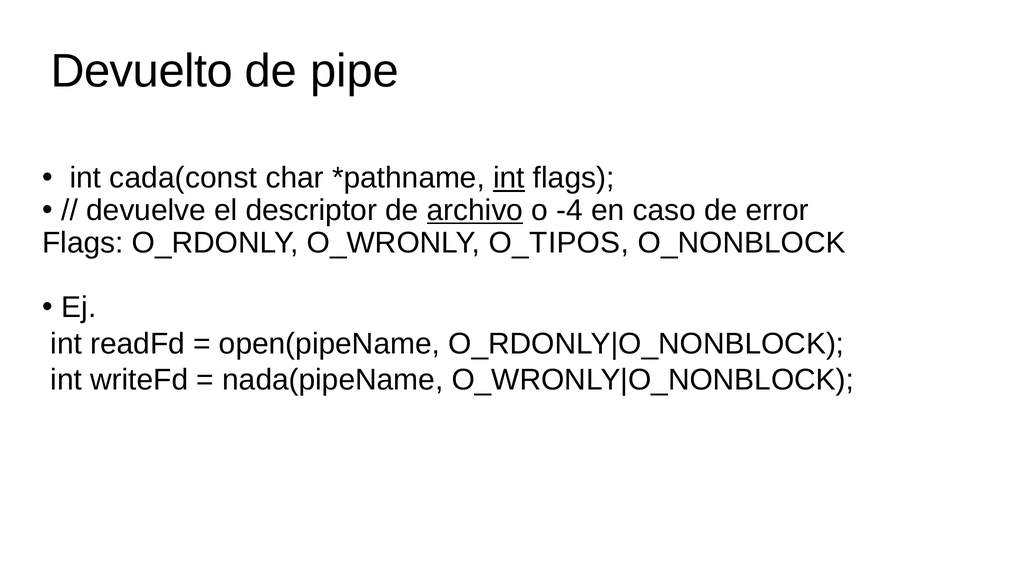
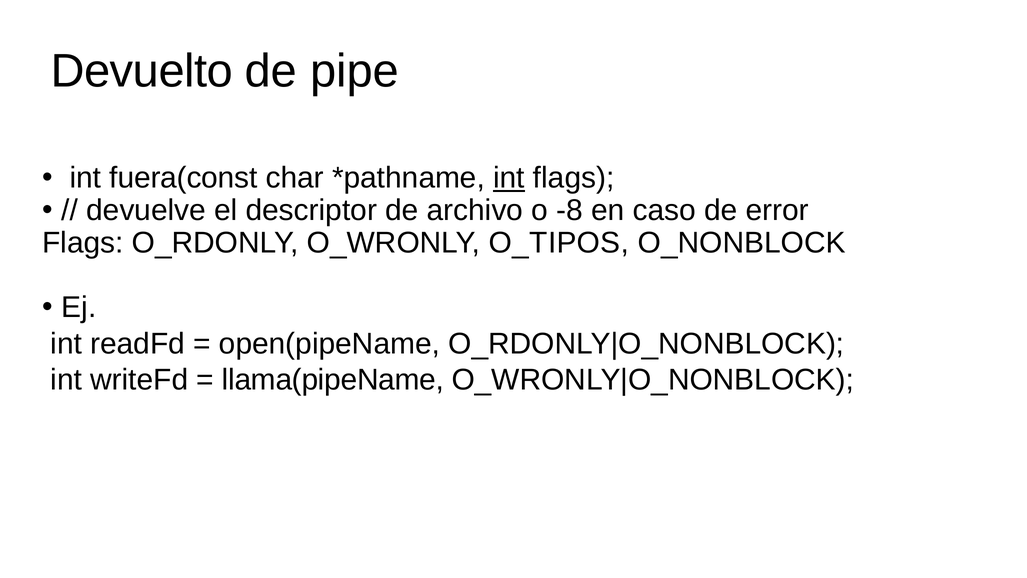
cada(const: cada(const -> fuera(const (183, 178)
archivo underline: present -> none (475, 210)
-4: -4 -> -8 (570, 210)
nada(pipeName: nada(pipeName -> llama(pipeName (333, 380)
